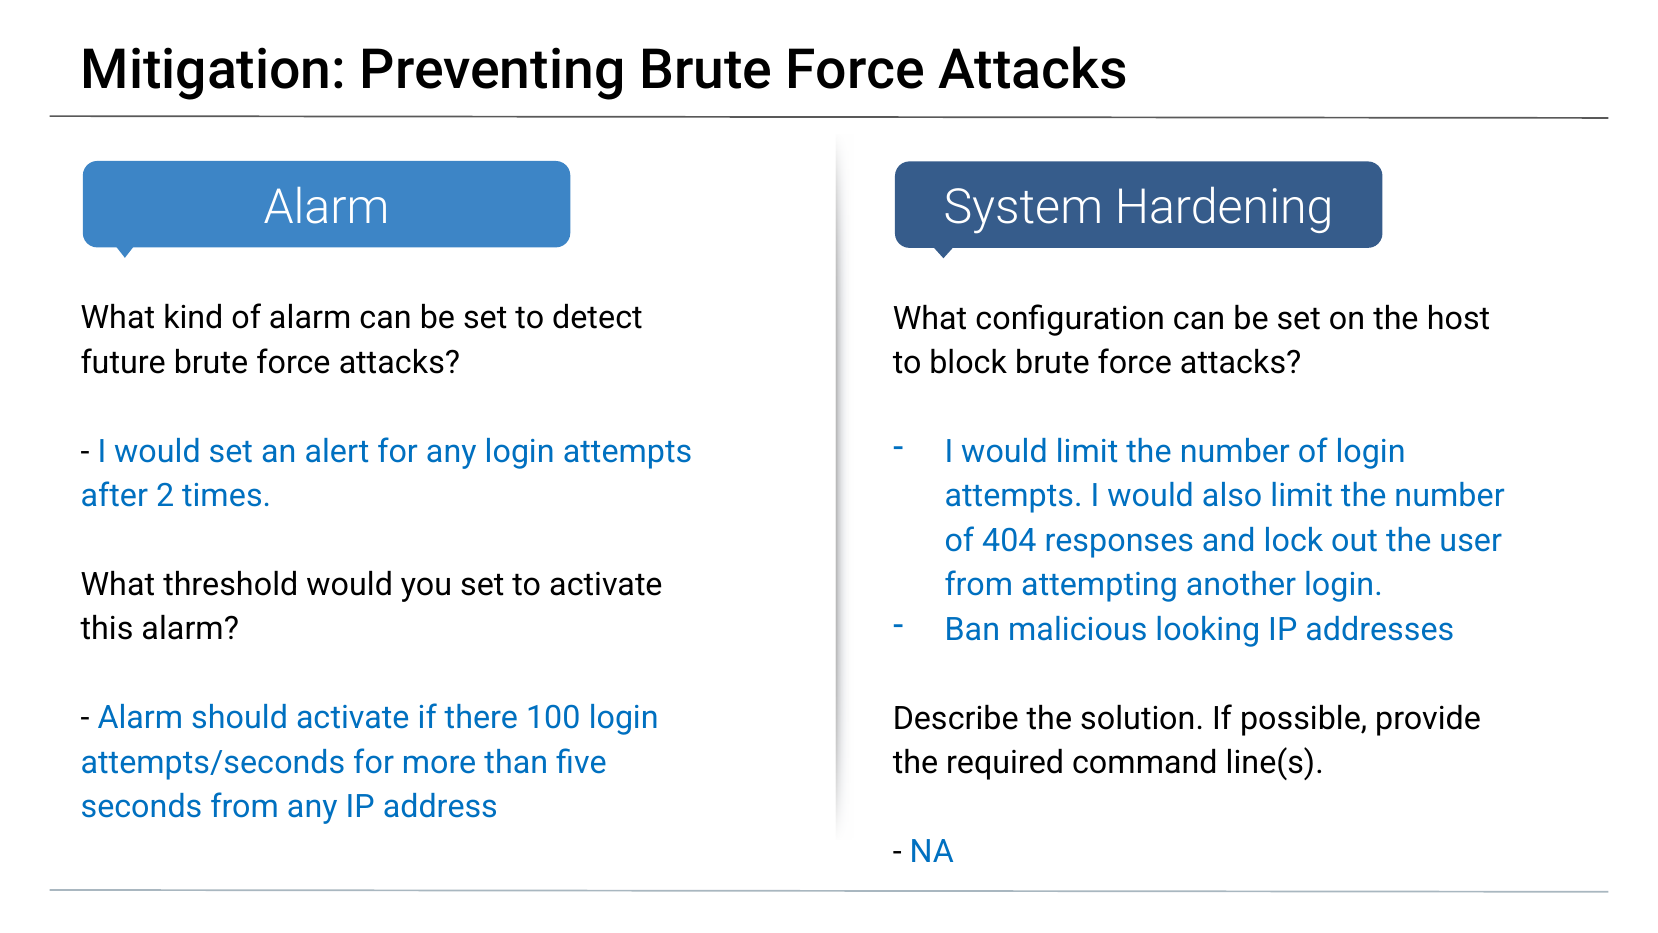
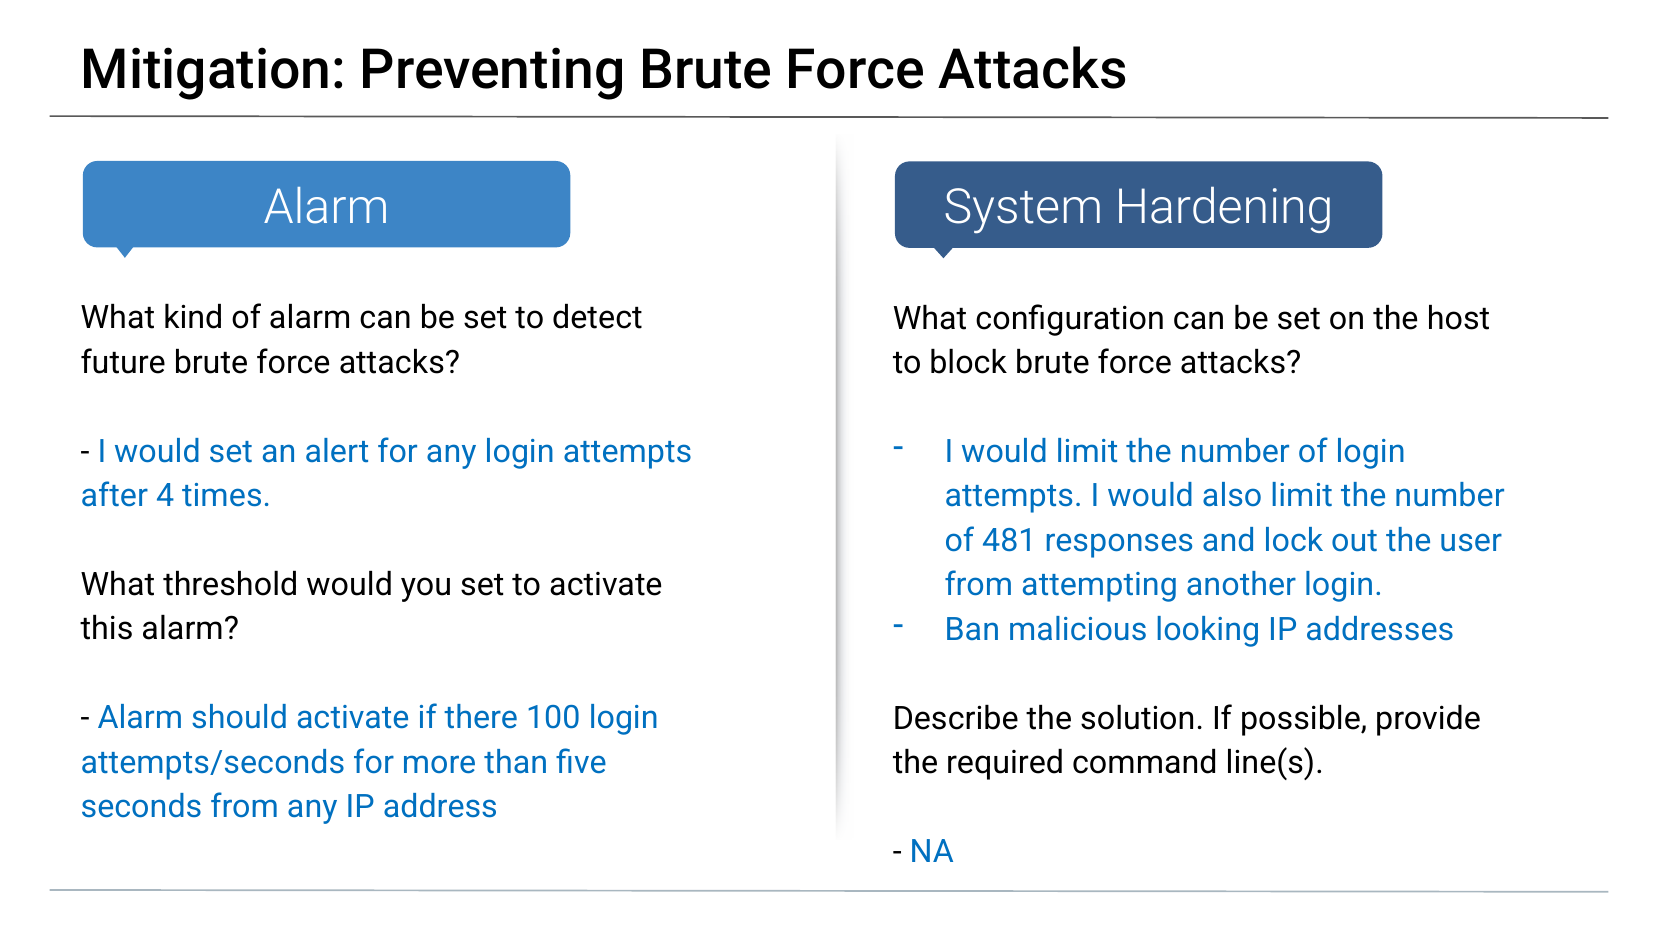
2: 2 -> 4 (165, 496)
404: 404 -> 481 (1009, 541)
